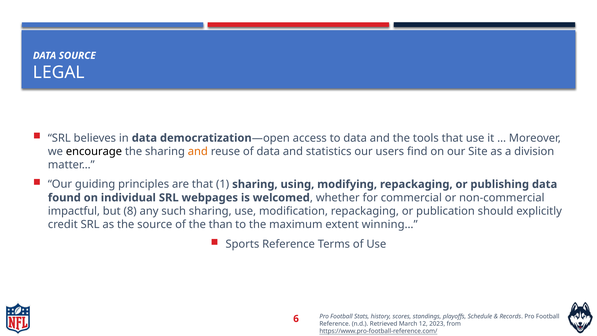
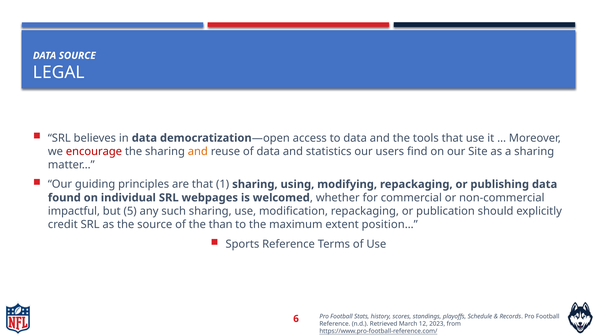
encourage colour: black -> red (94, 151)
a division: division -> sharing (534, 151)
8: 8 -> 5 (130, 211)
winning…: winning… -> position… (390, 224)
